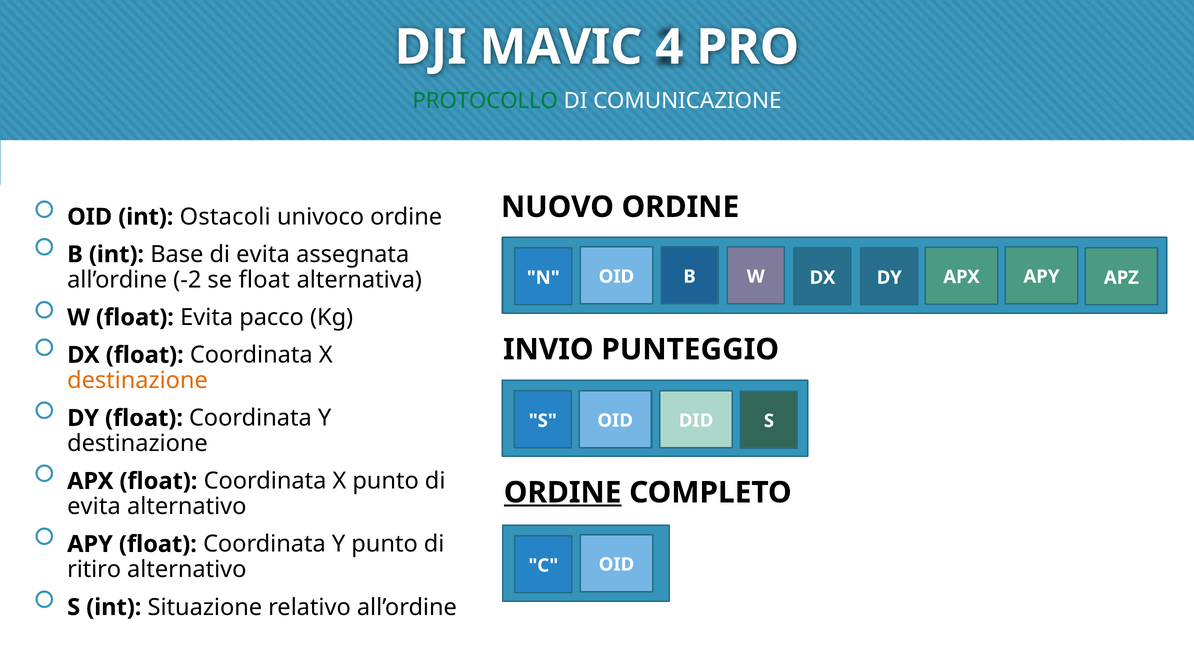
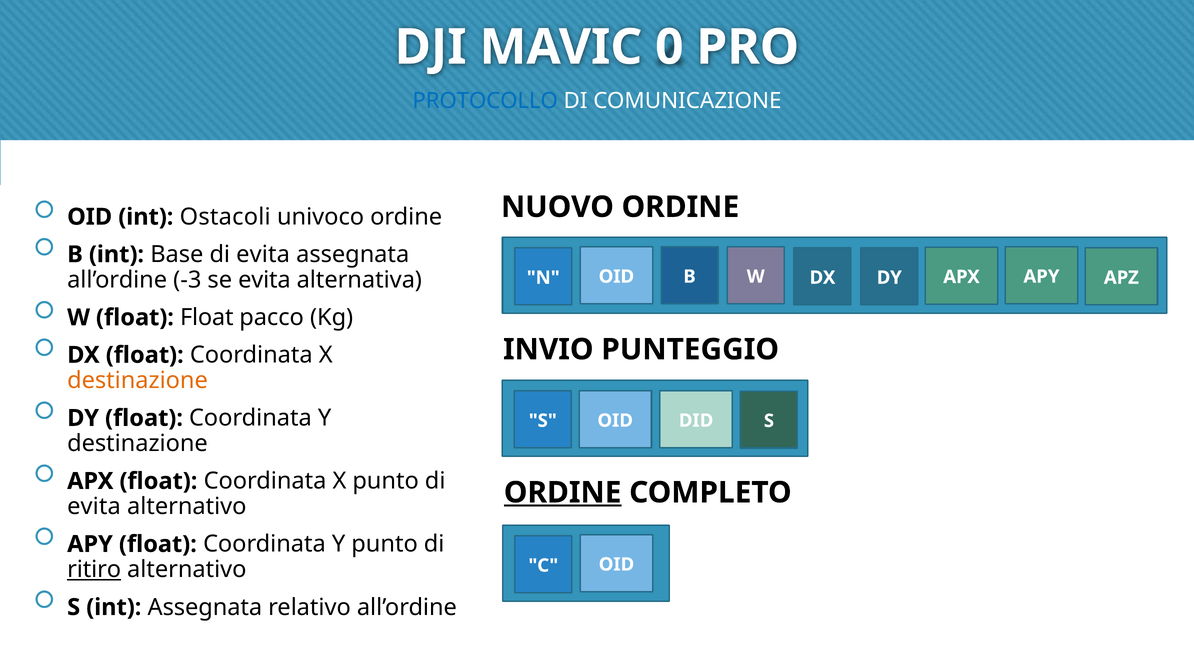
4: 4 -> 0 (669, 47)
PROTOCOLLO colour: green -> blue (485, 101)
-2: -2 -> -3 (187, 280)
se float: float -> evita (264, 280)
float Evita: Evita -> Float (207, 318)
ritiro underline: none -> present (94, 570)
int Situazione: Situazione -> Assegnata (205, 608)
